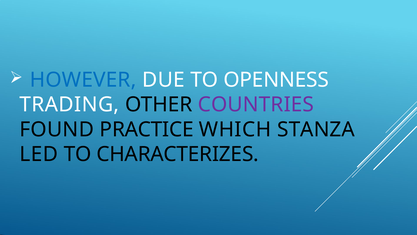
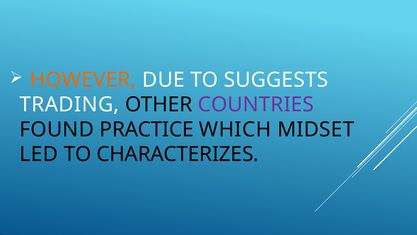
HOWEVER colour: blue -> orange (83, 80)
OPENNESS: OPENNESS -> SUGGESTS (276, 80)
STANZA: STANZA -> MIDSET (316, 129)
